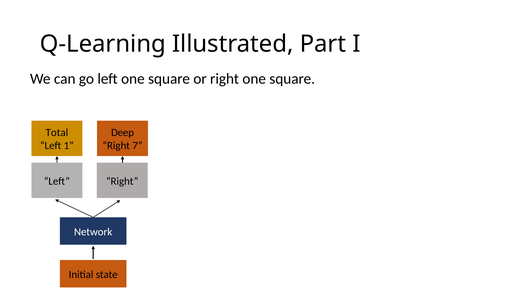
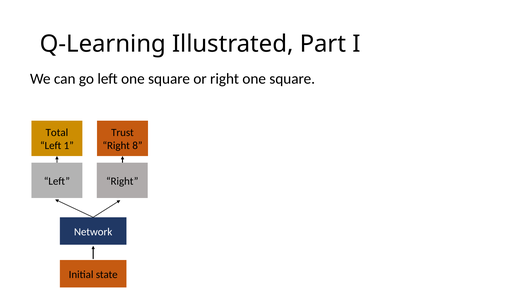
Deep: Deep -> Trust (123, 132)
7: 7 -> 8 (137, 146)
